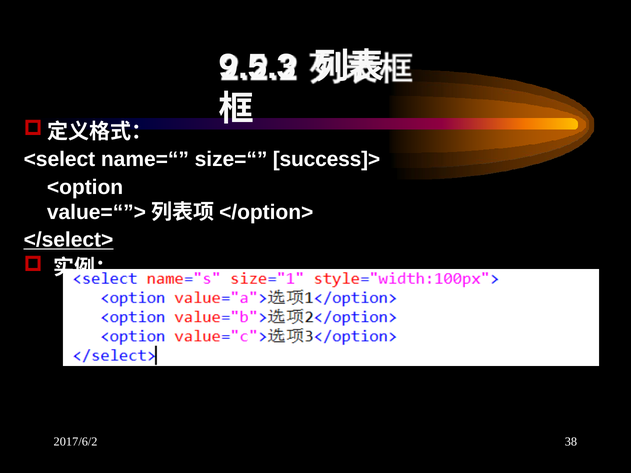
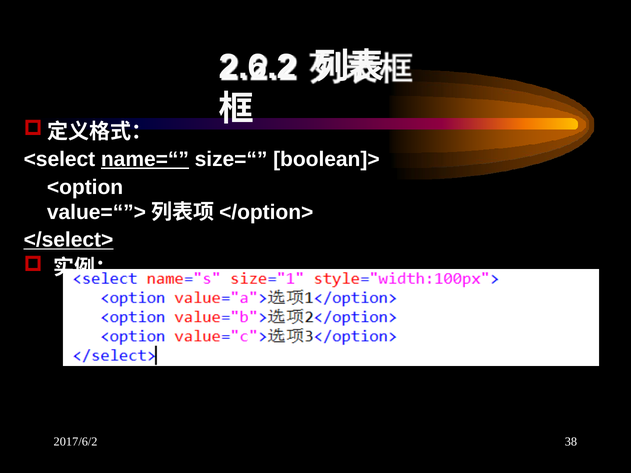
9.5.3: 9.5.3 -> 2.6.2 (258, 67)
name=“ underline: none -> present (145, 159)
success]>: success]> -> boolean]> (326, 159)
